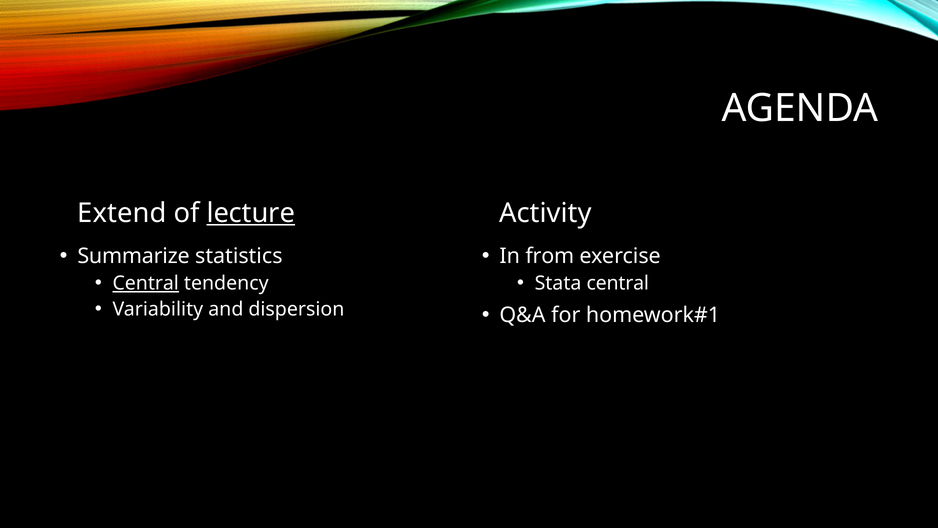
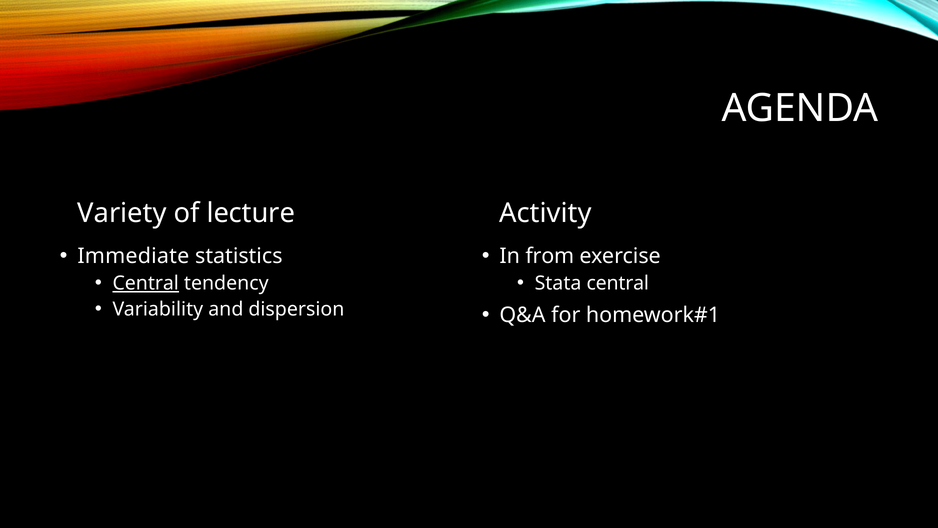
Extend: Extend -> Variety (122, 213)
lecture underline: present -> none (251, 213)
Summarize: Summarize -> Immediate (133, 256)
